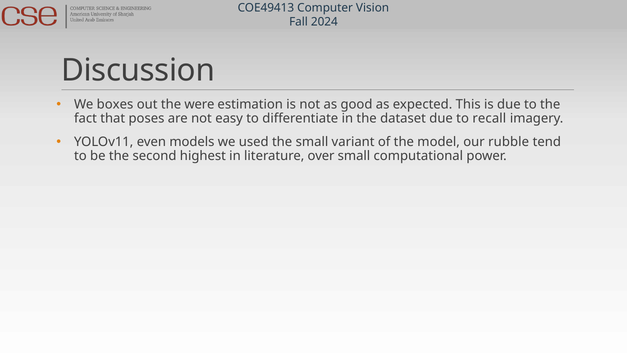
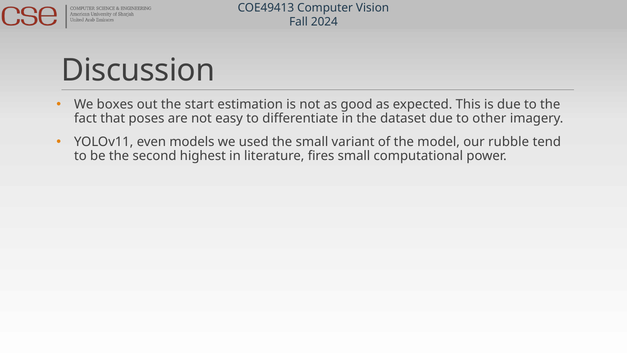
were: were -> start (199, 104)
recall: recall -> other (489, 118)
over: over -> fires (321, 156)
